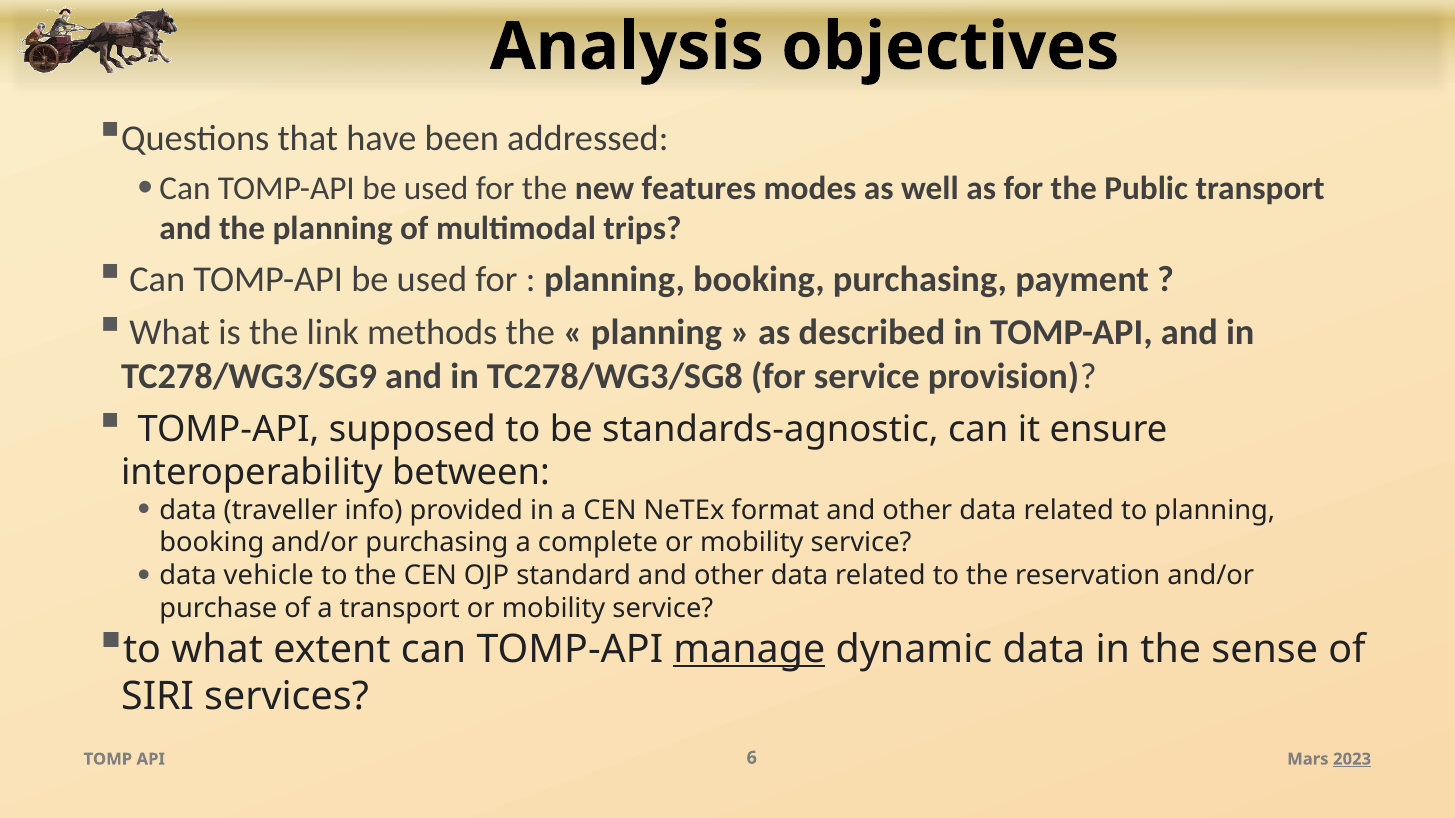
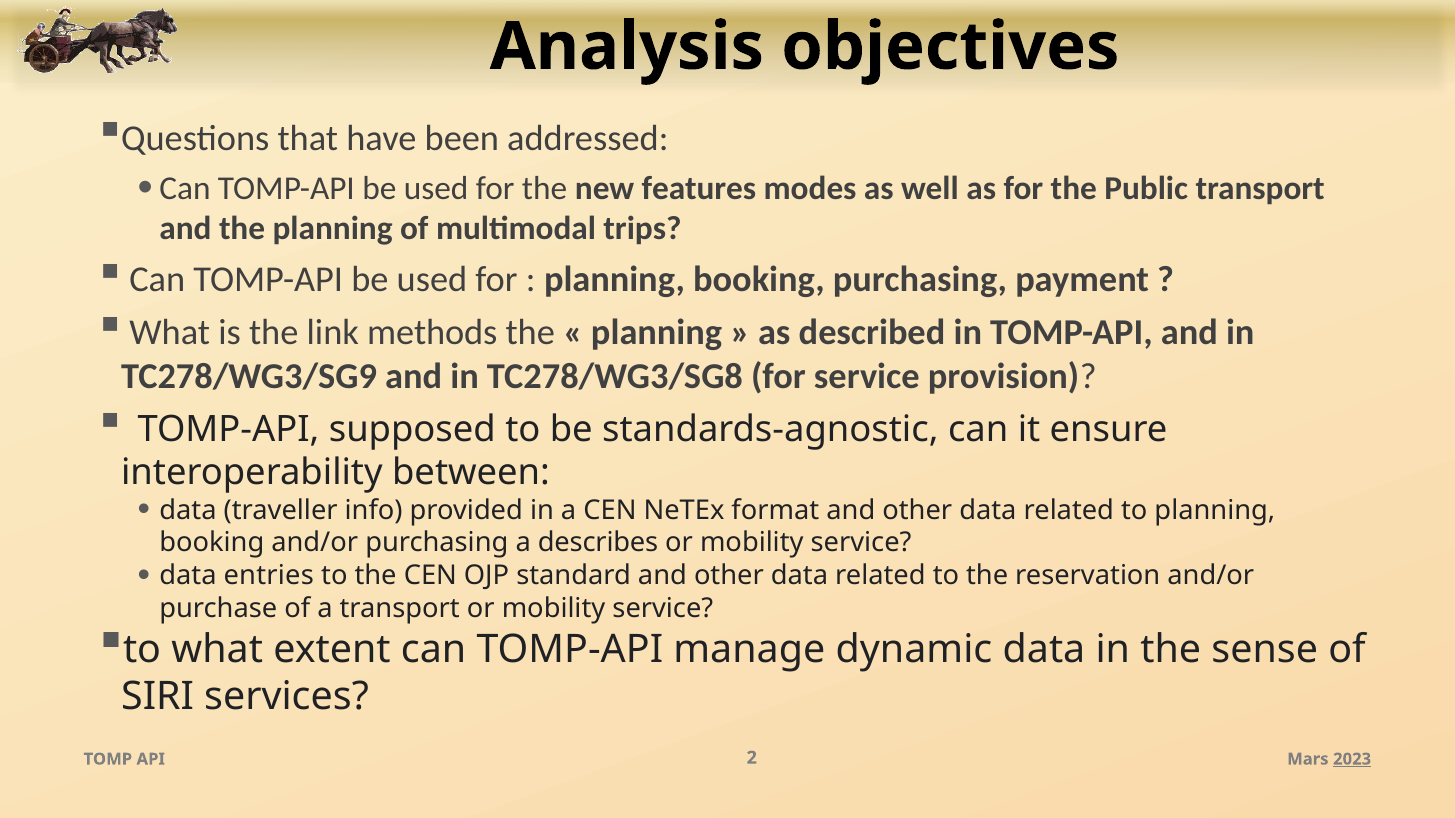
complete: complete -> describes (598, 543)
vehicle: vehicle -> entries (269, 576)
manage underline: present -> none (749, 650)
6: 6 -> 2 (752, 758)
